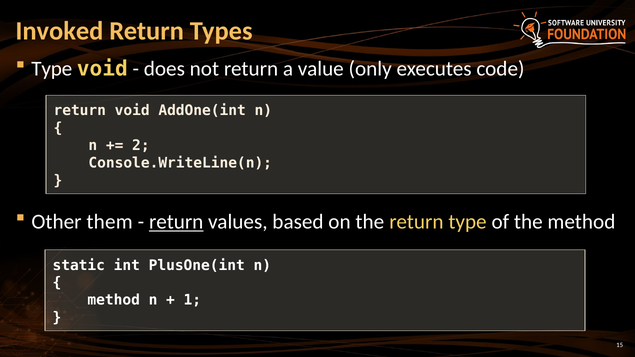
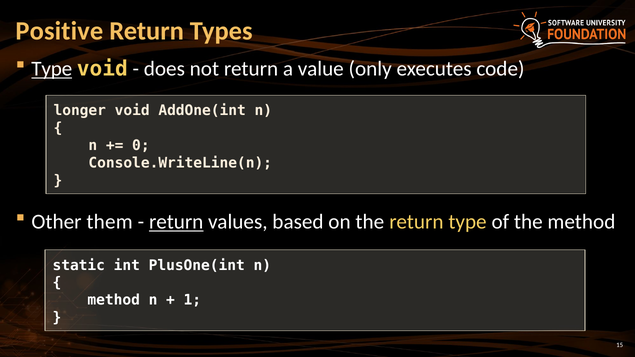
Invoked: Invoked -> Positive (59, 31)
Type underline: none -> present (52, 69)
return: return -> longer (80, 111)
2: 2 -> 0 (141, 146)
